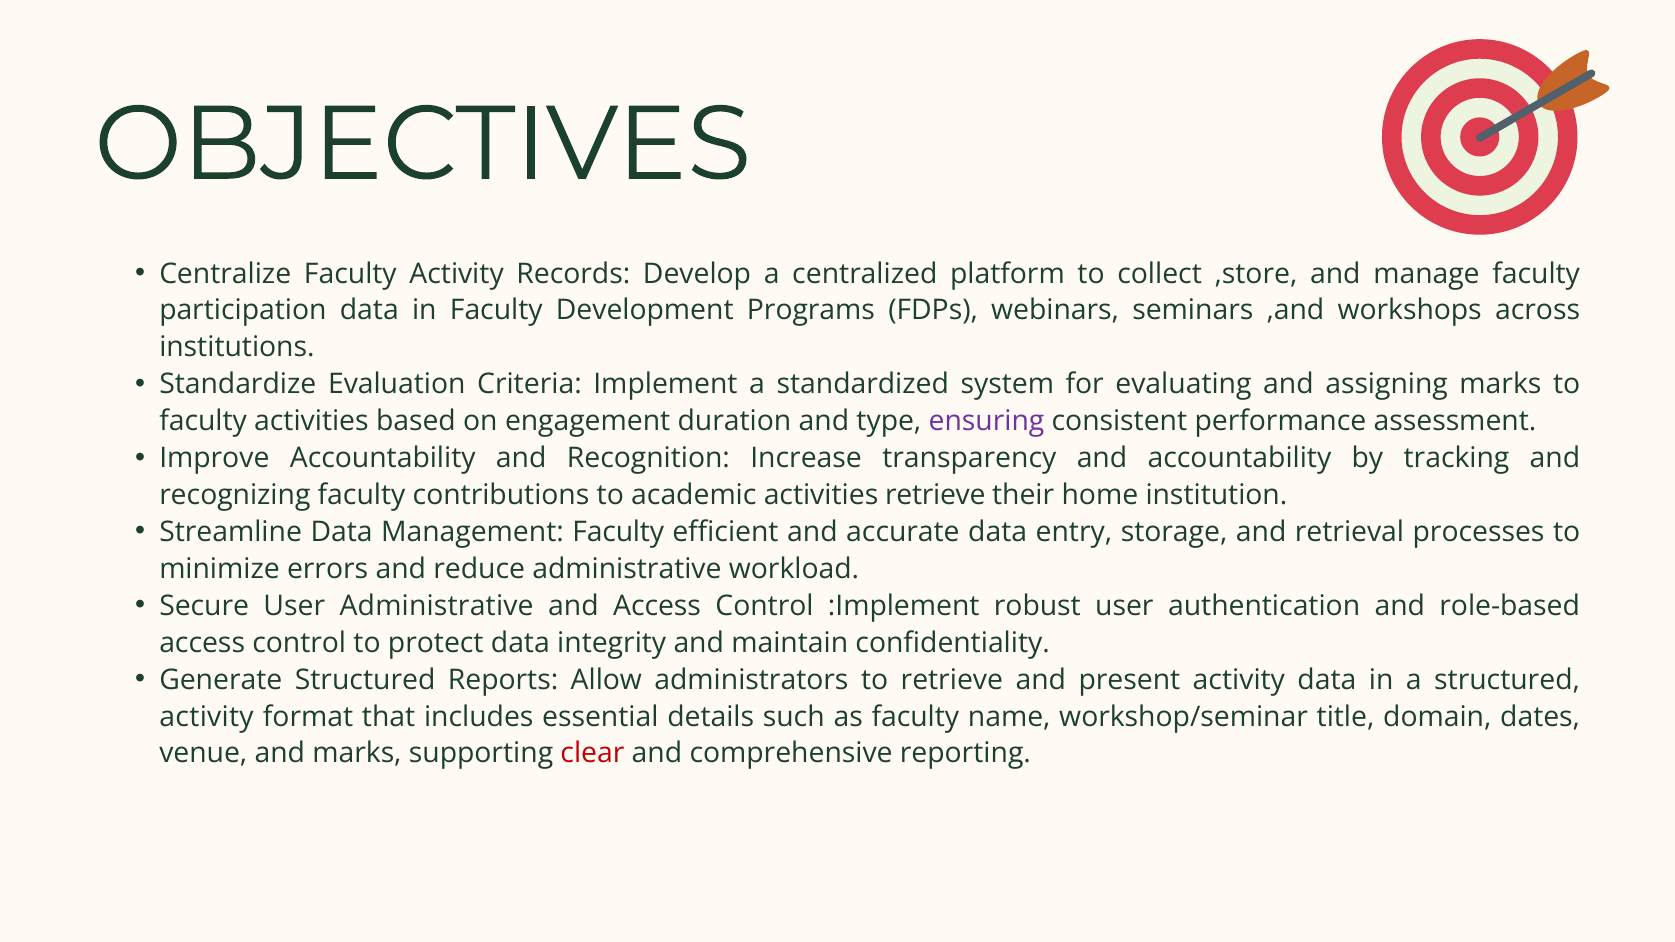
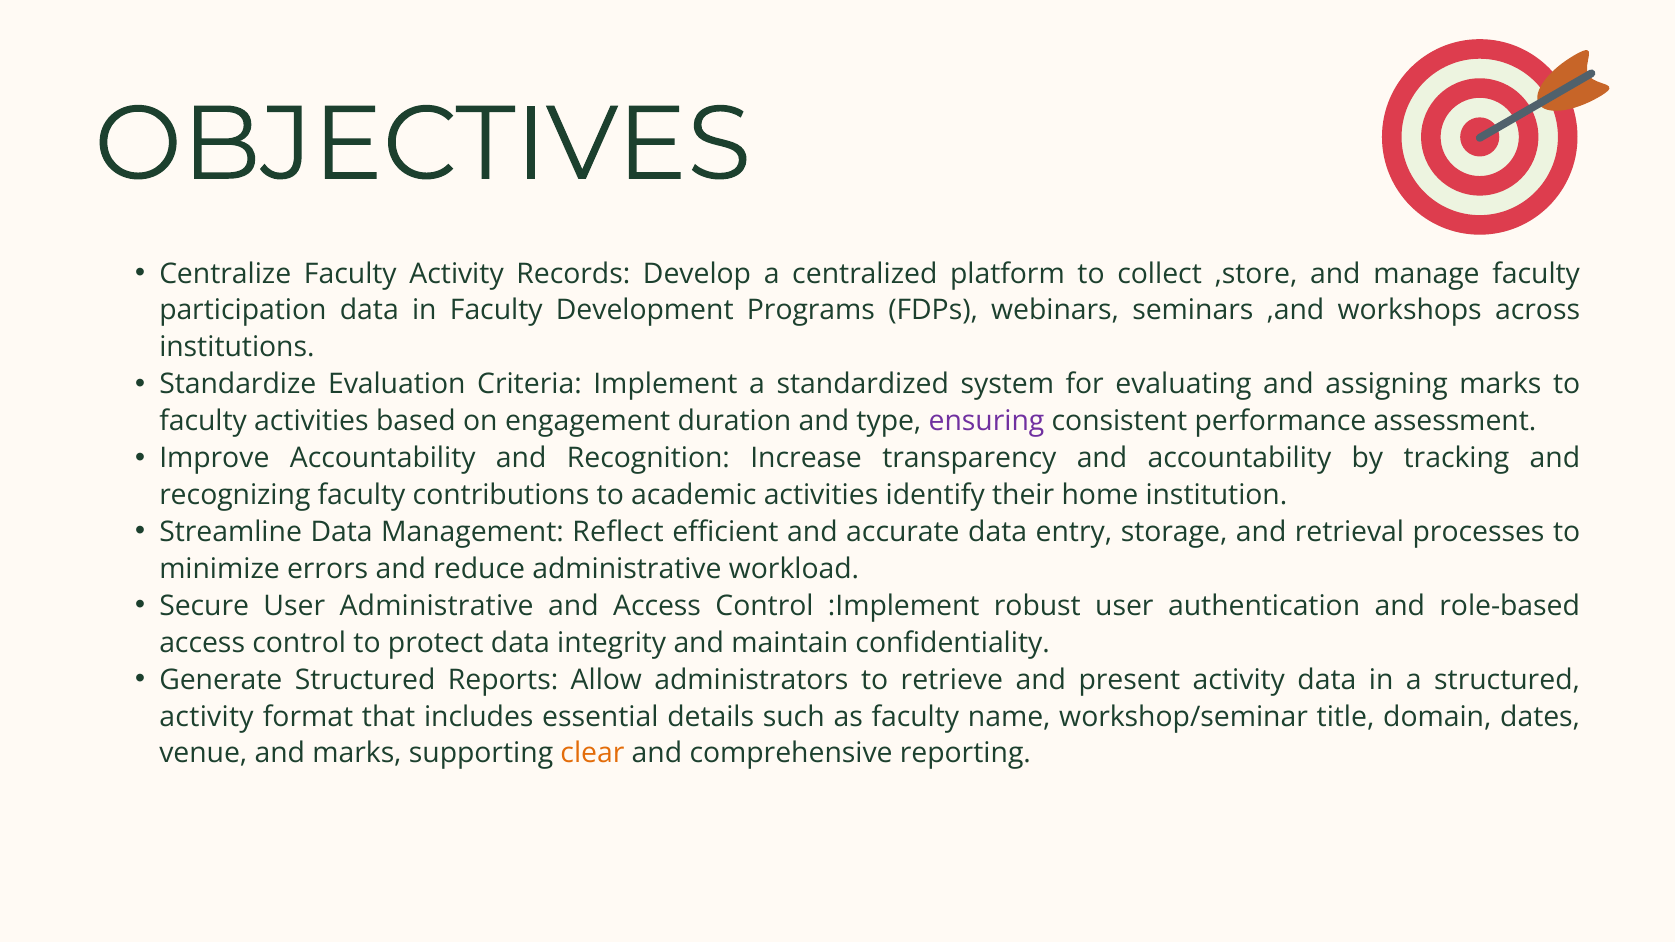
activities retrieve: retrieve -> identify (935, 495)
Management Faculty: Faculty -> Reflect (618, 532)
clear colour: red -> orange (592, 754)
